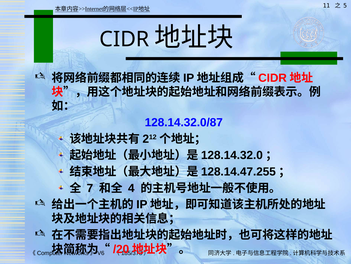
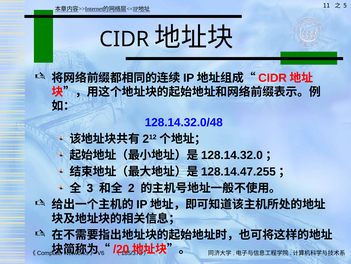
128.14.32.0/87: 128.14.32.0/87 -> 128.14.32.0/48 (184, 122)
7: 7 -> 3 (90, 188)
4: 4 -> 2 (131, 188)
